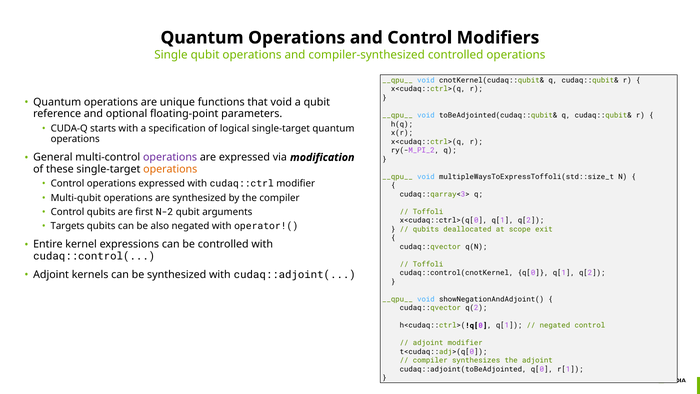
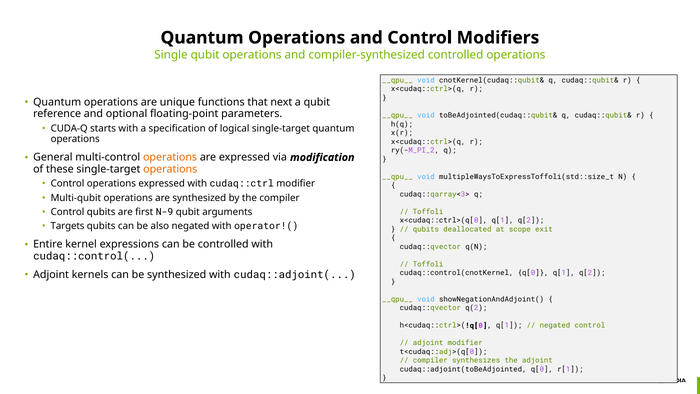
that void: void -> next (281, 102)
operations colour: purple -> orange (170, 157)
N-2: N-2 -> N-9 (165, 212)
